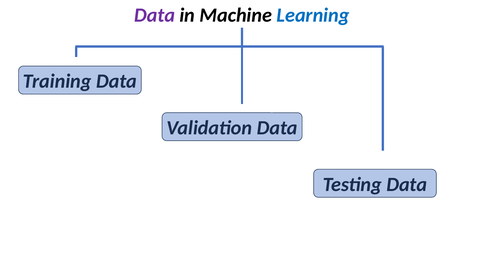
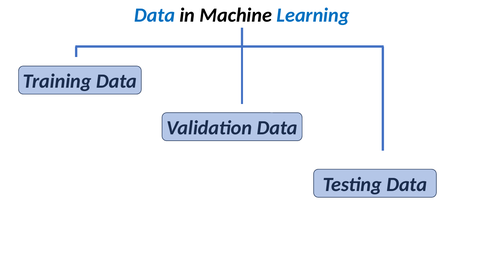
Data colour: purple -> blue (155, 15)
